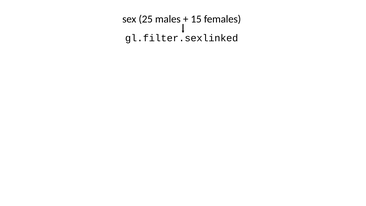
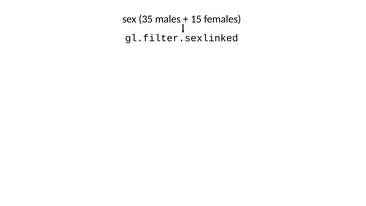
25: 25 -> 35 (146, 19)
